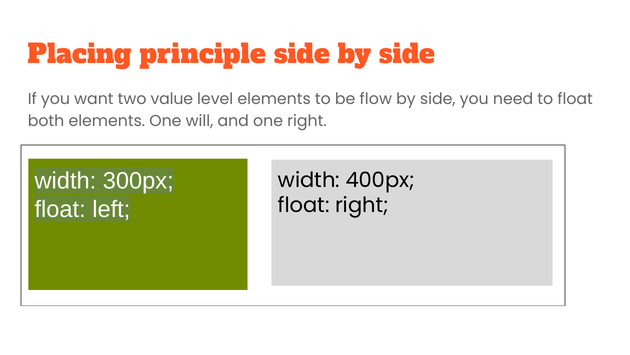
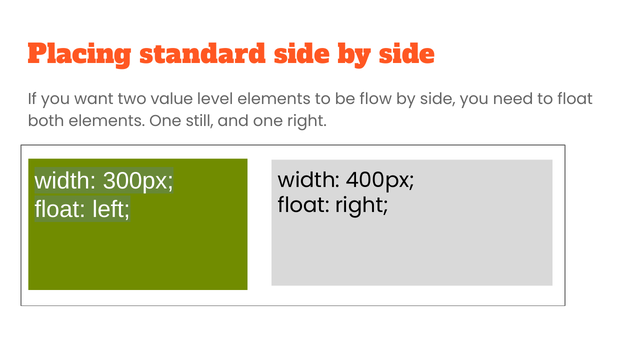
principle: principle -> standard (203, 55)
will: will -> still (200, 121)
